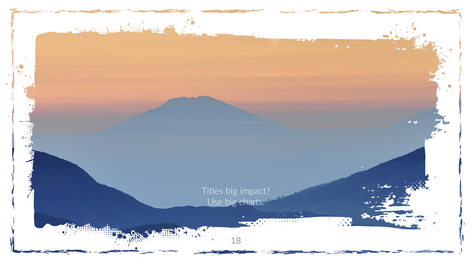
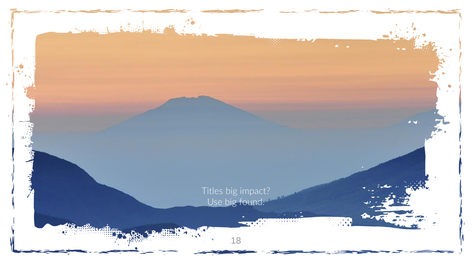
charts: charts -> found (252, 202)
